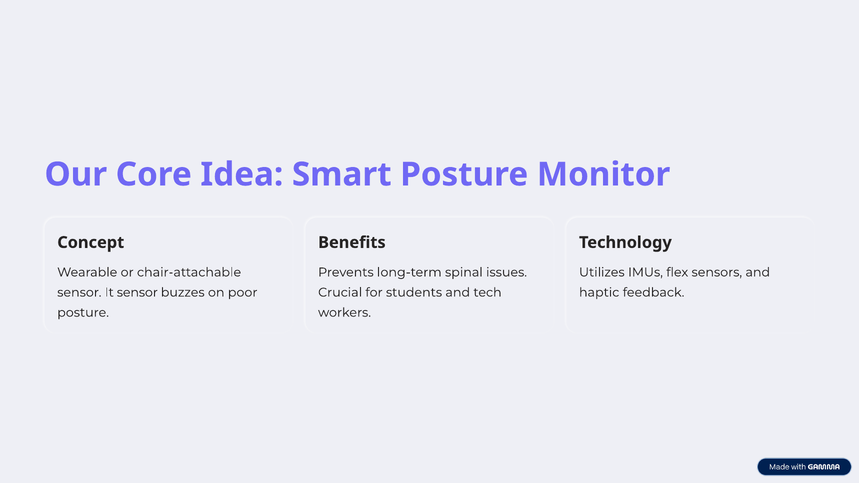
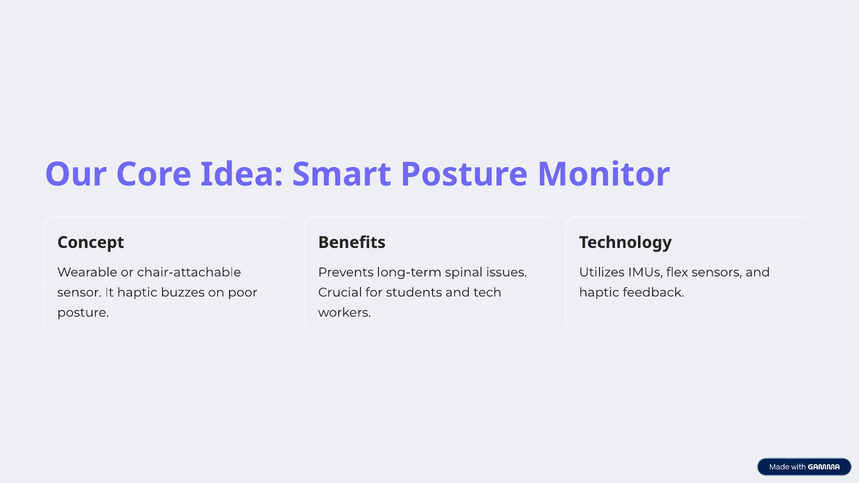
It sensor: sensor -> haptic (137, 293)
